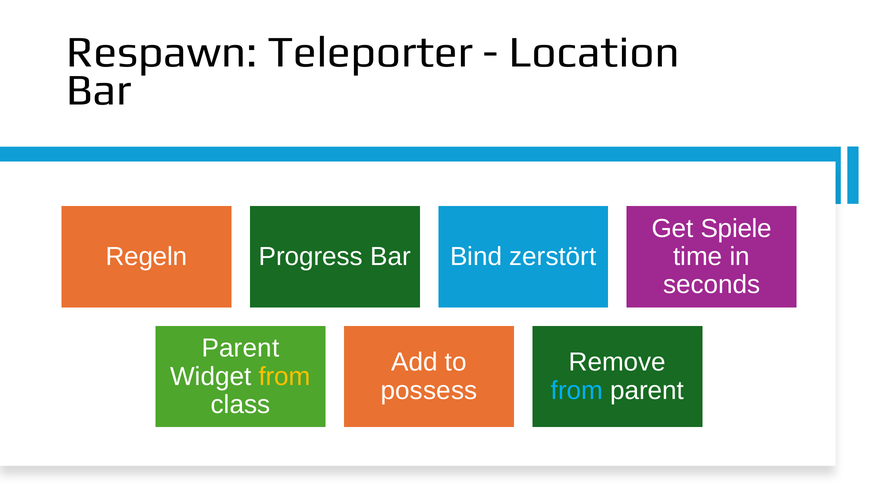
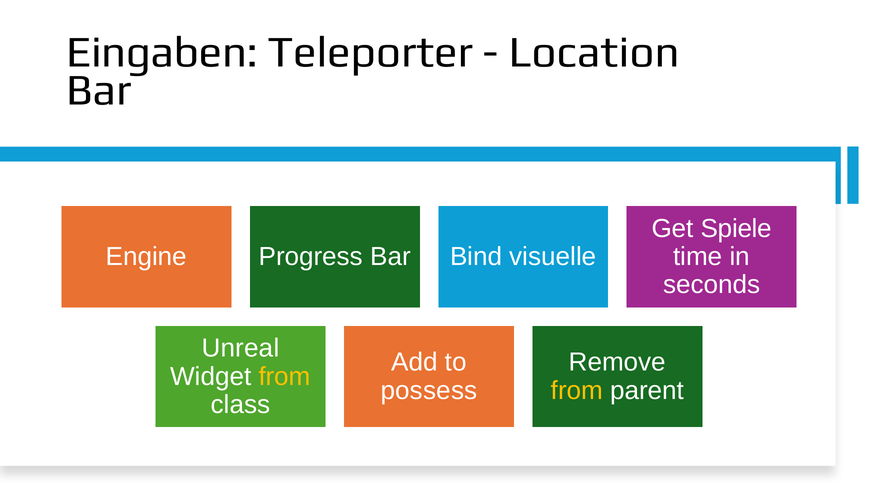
Respawn: Respawn -> Eingaben (162, 52)
Regeln: Regeln -> Engine (146, 257)
zerstört: zerstört -> visuelle (553, 257)
Parent: Parent -> Unreal (240, 349)
from colour: light blue -> yellow (577, 391)
